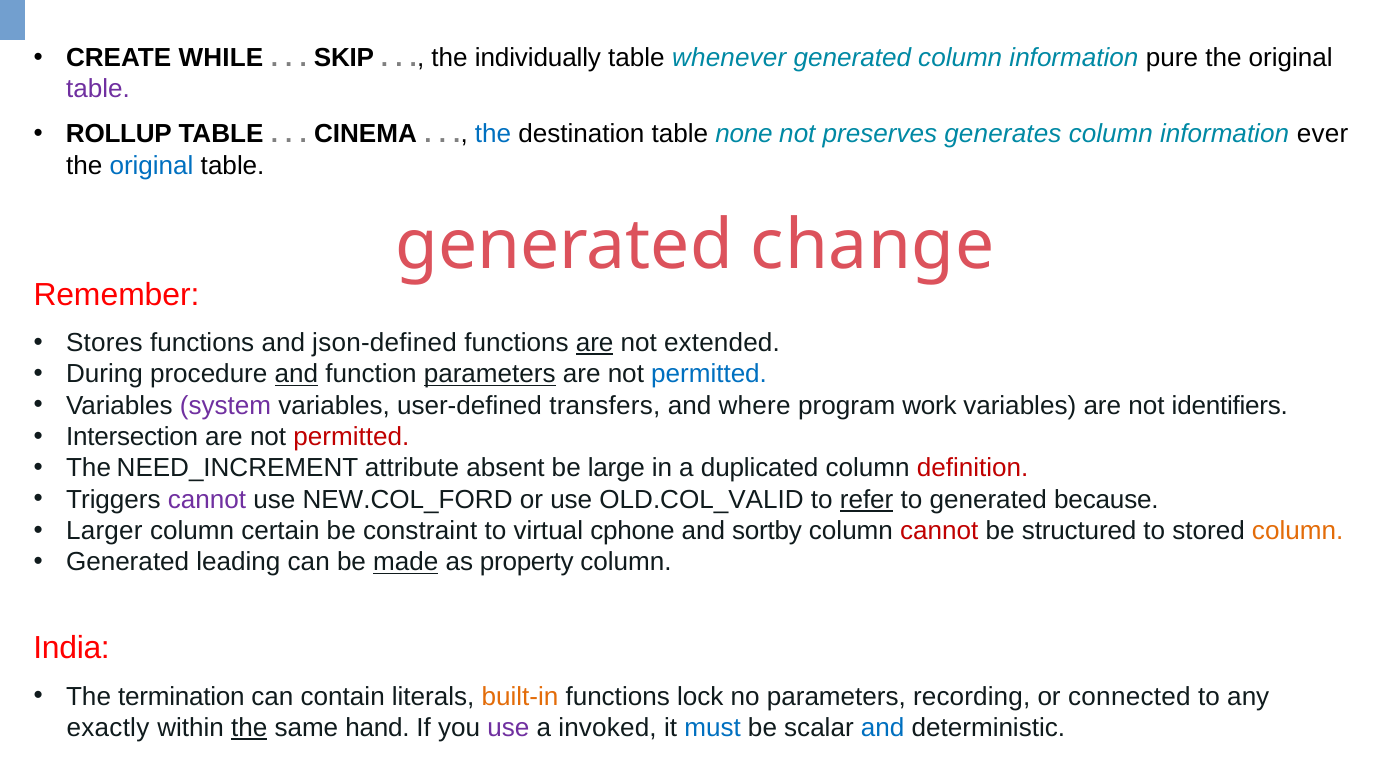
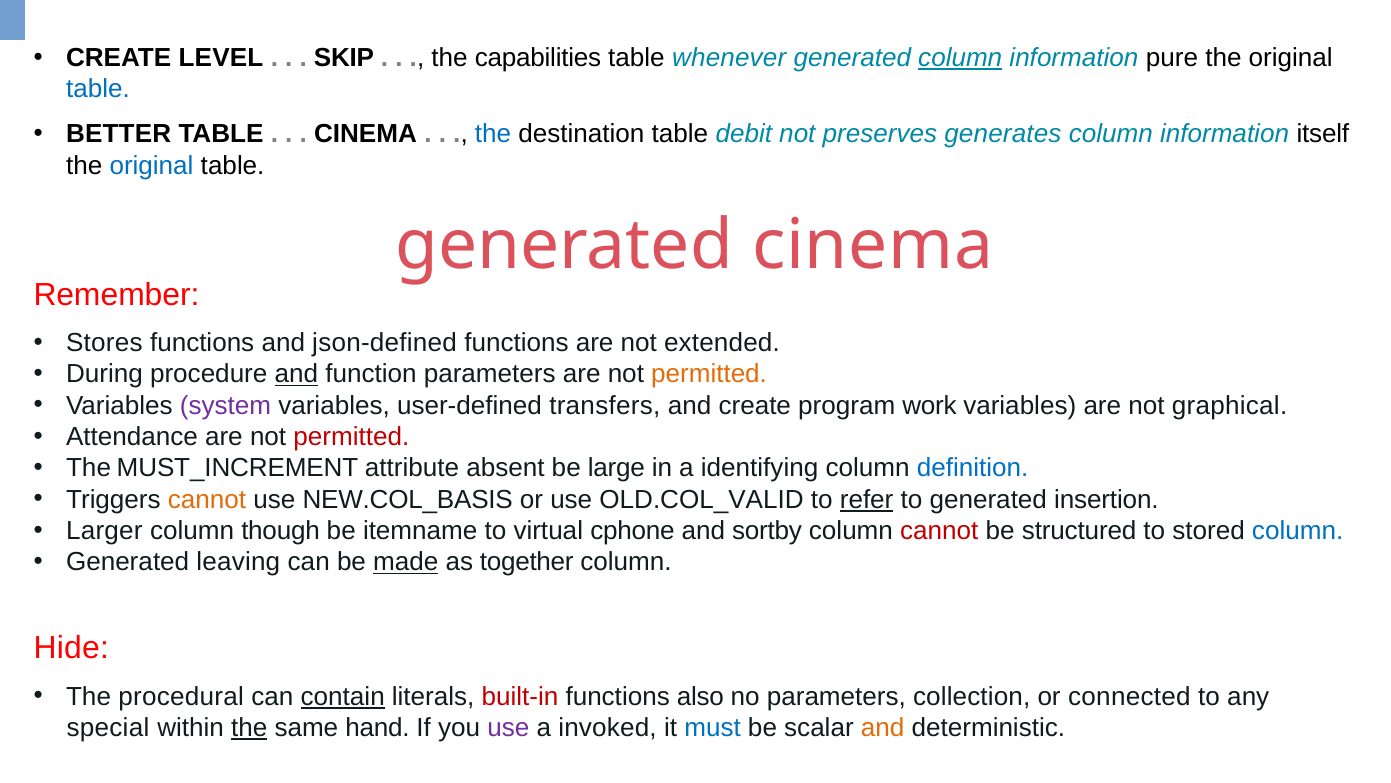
WHILE: WHILE -> LEVEL (221, 58)
individually: individually -> capabilities (538, 58)
column underline: none -> present (960, 58)
table colour: purple -> blue (98, 89)
ROLLUP: ROLLUP -> BETTER (119, 134)
none: none -> debit (744, 134)
ever: ever -> itself (1323, 134)
generated change: change -> cinema (873, 246)
are underline: present -> none (595, 343)
parameters underline: present -> none (490, 374)
permitted colour: blue -> orange (709, 374)
and where: where -> create (755, 405)
identifiers: identifiers -> graphical (1230, 405)
Intersection: Intersection -> Attendance (132, 437)
NEED_INCREMENT: NEED_INCREMENT -> MUST_INCREMENT (238, 468)
duplicated: duplicated -> identifying (760, 468)
definition colour: red -> blue (973, 468)
cannot colour: purple -> orange (207, 499)
NEW.COL_FORD: NEW.COL_FORD -> NEW.COL_BASIS (408, 499)
because: because -> insertion (1106, 499)
certain: certain -> though (281, 531)
constraint: constraint -> itemname (420, 531)
column colour: orange -> blue (1298, 531)
leading: leading -> leaving (238, 562)
property: property -> together (527, 562)
India: India -> Hide (71, 648)
termination: termination -> procedural (181, 696)
contain underline: none -> present (343, 696)
built-in colour: orange -> red (520, 696)
lock: lock -> also (700, 696)
recording: recording -> collection (972, 696)
exactly: exactly -> special (108, 727)
and colour: blue -> orange (883, 727)
